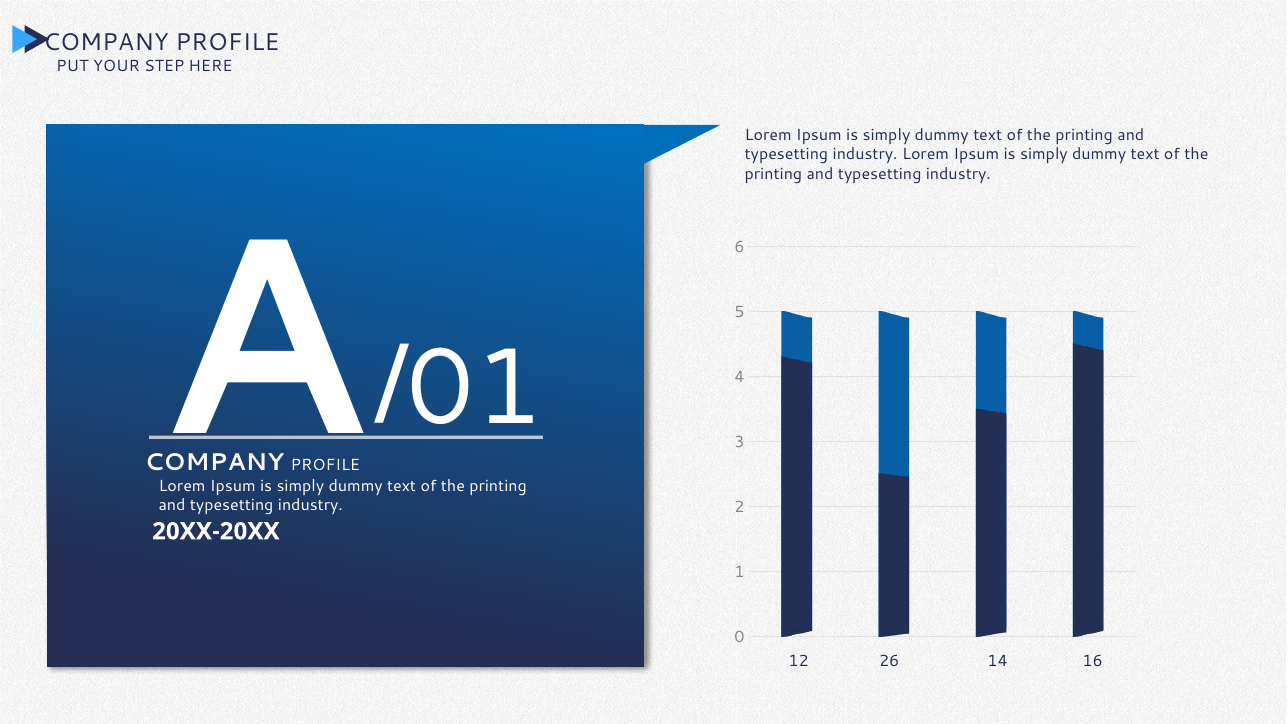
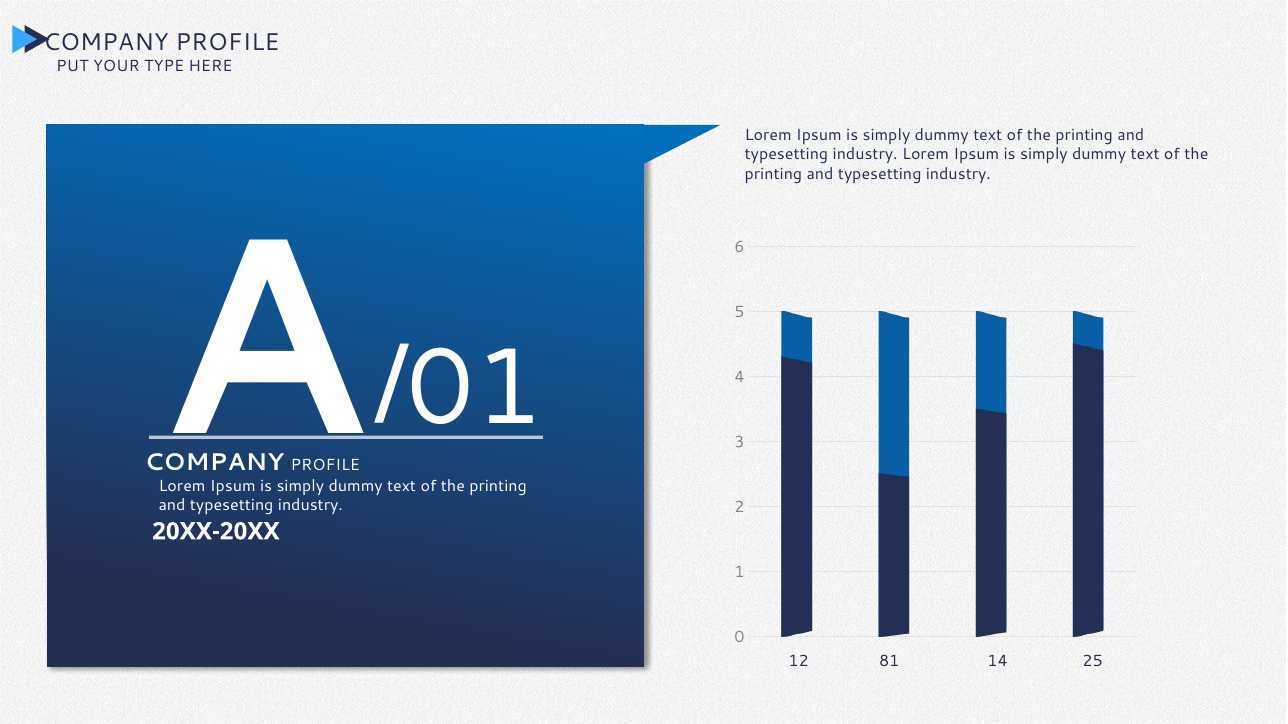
STEP: STEP -> TYPE (164, 66)
26: 26 -> 81 (889, 661)
16: 16 -> 25 (1093, 661)
